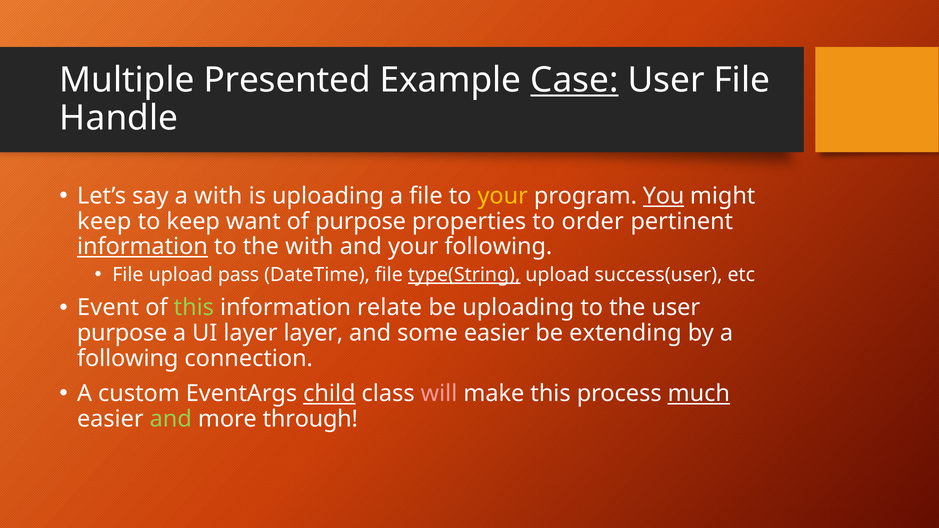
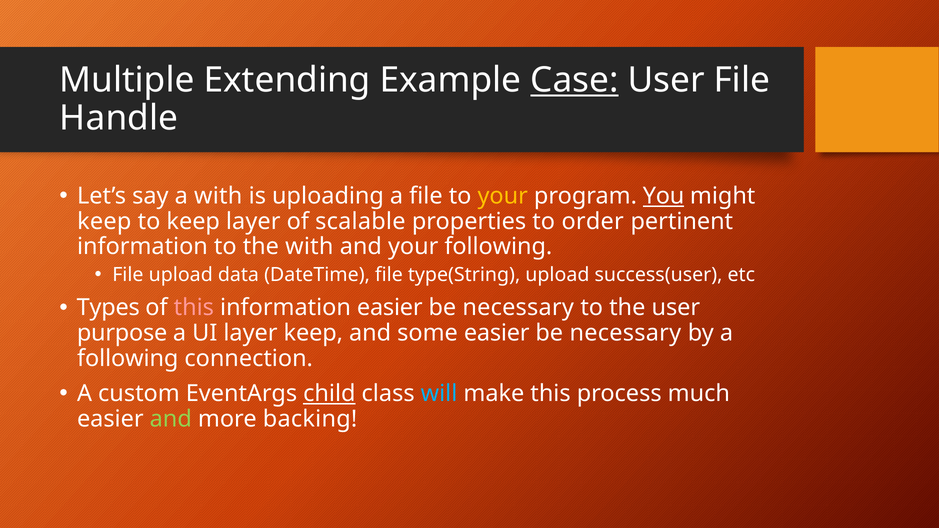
Presented: Presented -> Extending (287, 80)
keep want: want -> layer (253, 221)
of purpose: purpose -> scalable (360, 221)
information underline: present -> none (142, 247)
pass: pass -> data (238, 275)
type(String underline: present -> none (464, 275)
Event: Event -> Types (108, 308)
this colour: light green -> pink (194, 308)
information relate: relate -> easier (390, 308)
uploading: uploading -> necessary (518, 308)
layer layer: layer -> keep (313, 333)
extending: extending -> necessary (625, 333)
will colour: pink -> light blue (439, 394)
much underline: present -> none (699, 394)
through: through -> backing (310, 419)
